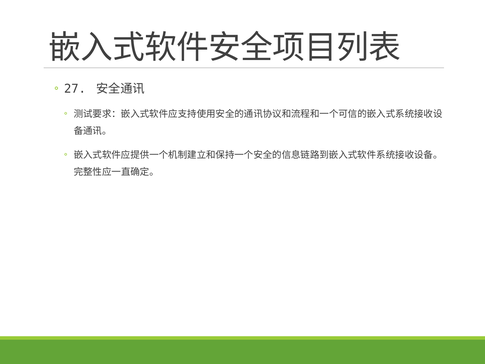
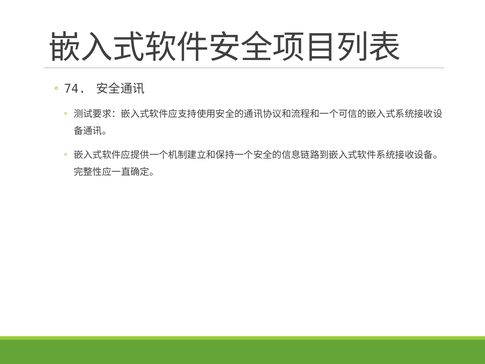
27: 27 -> 74 (75, 89)
